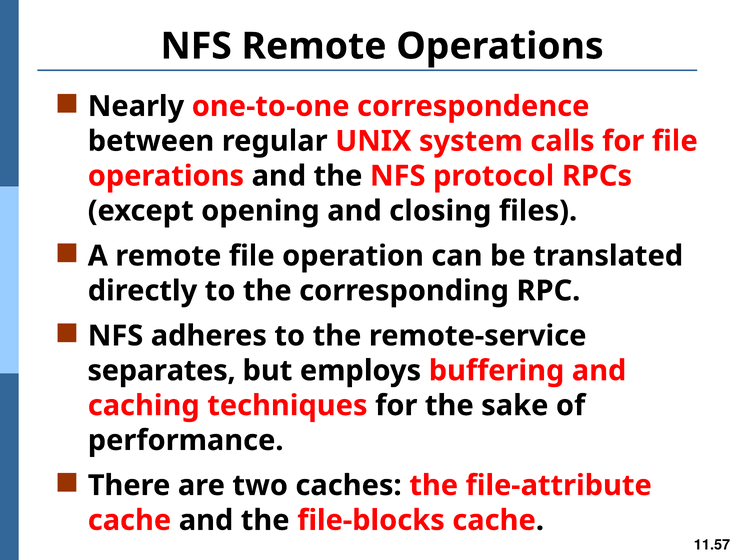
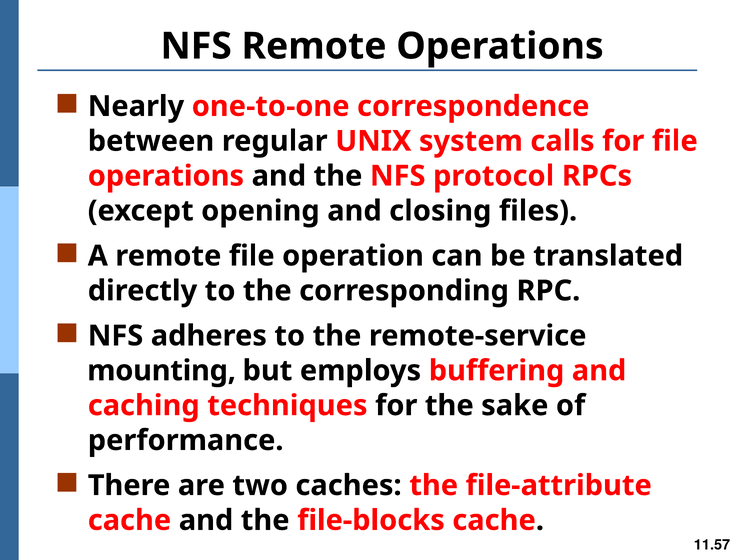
separates: separates -> mounting (162, 371)
